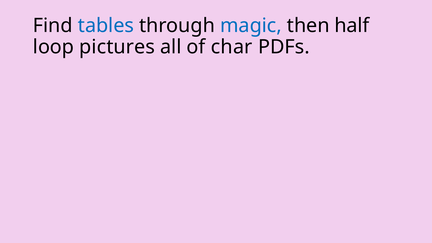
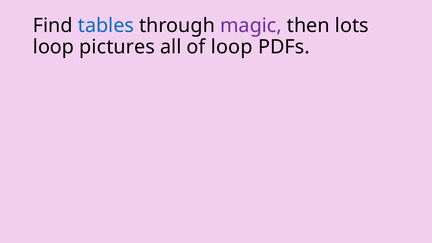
magic colour: blue -> purple (251, 26)
half: half -> lots (352, 26)
of char: char -> loop (232, 47)
